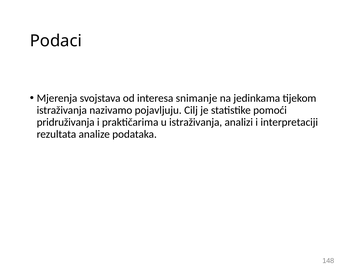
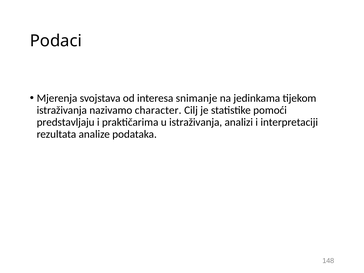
pojavljuju: pojavljuju -> character (158, 110)
pridruživanja: pridruživanja -> predstavljaju (66, 122)
